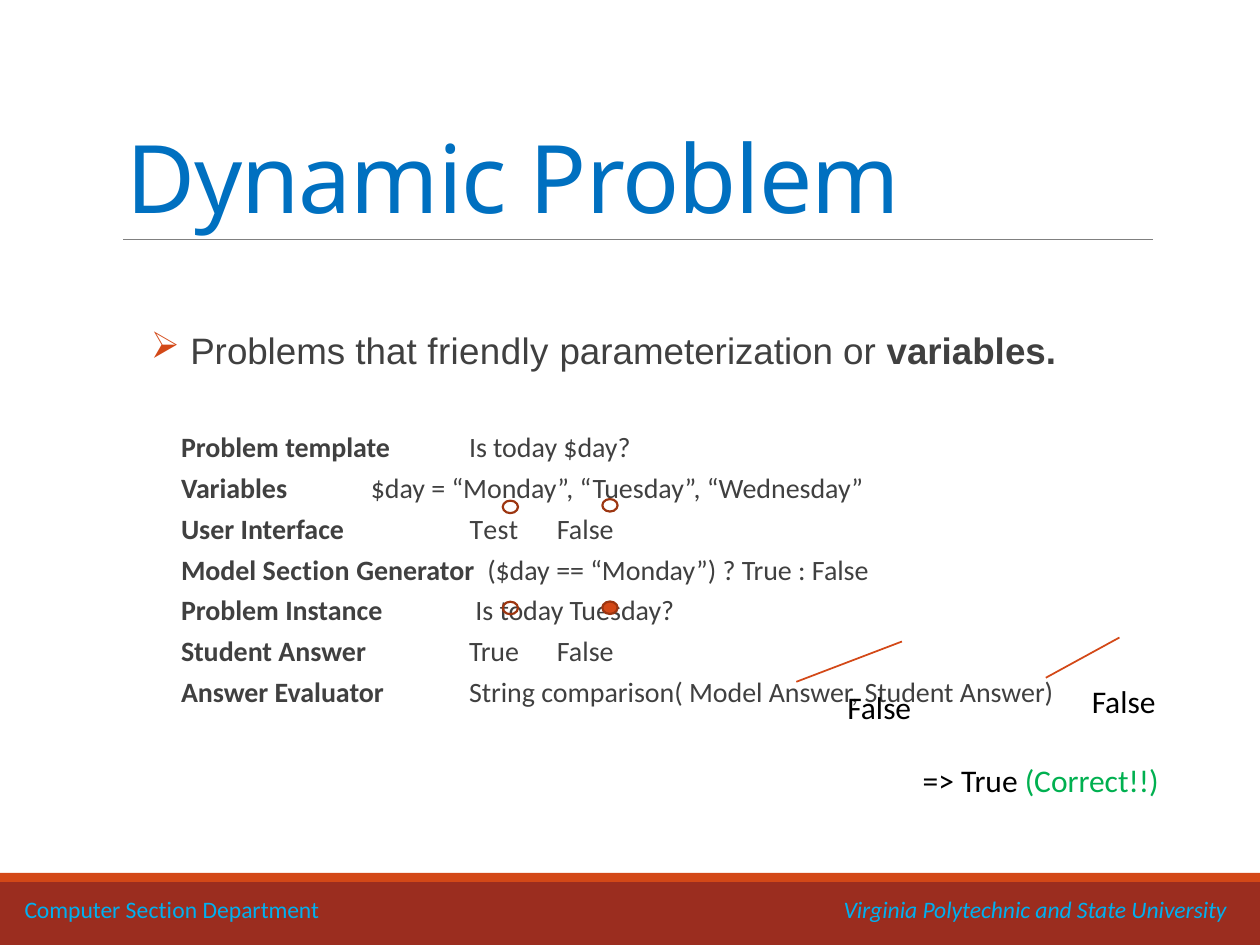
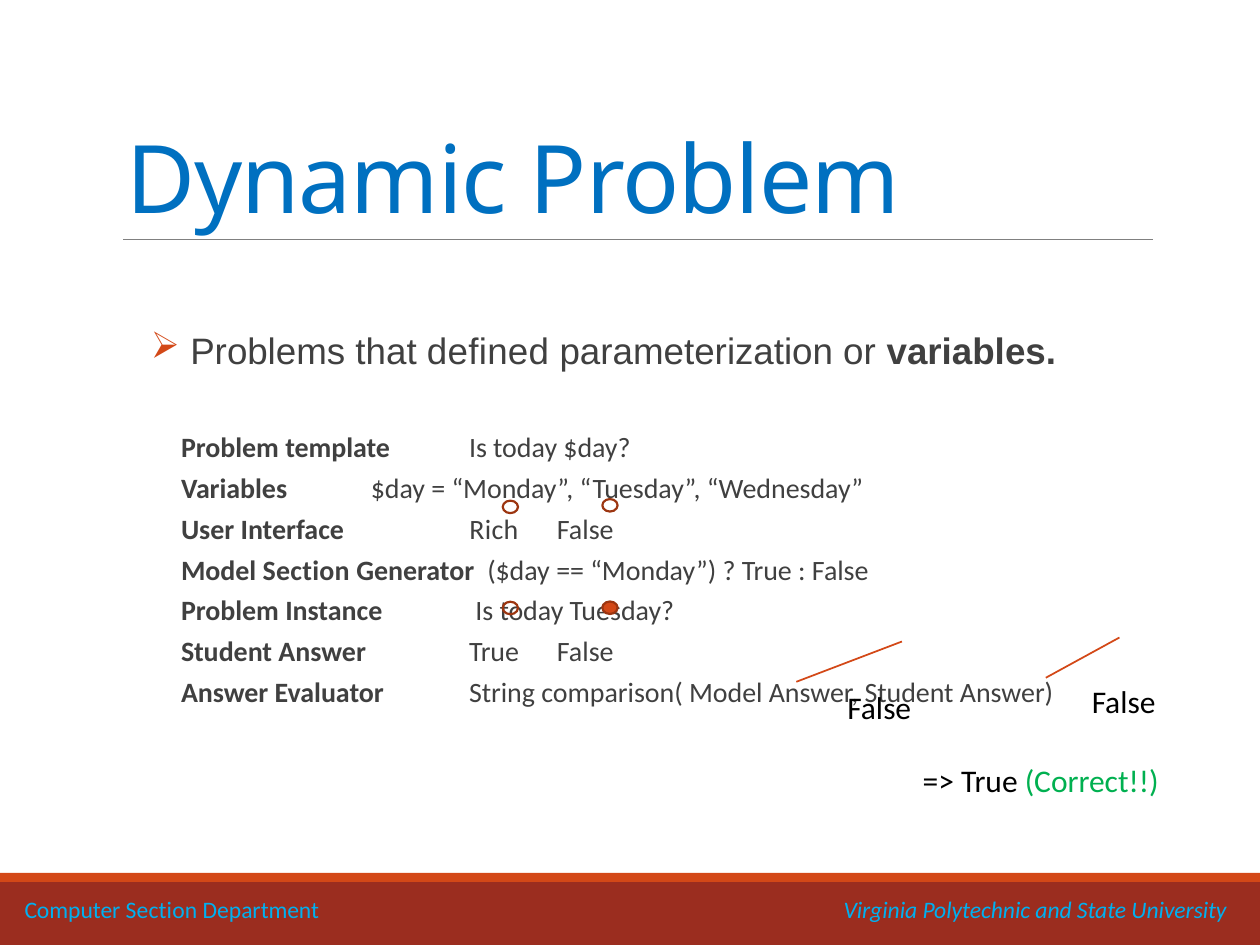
friendly: friendly -> defined (488, 352)
Test: Test -> Rich (494, 530)
